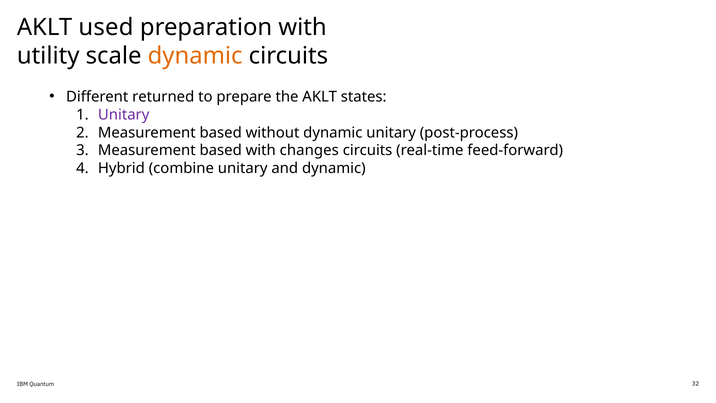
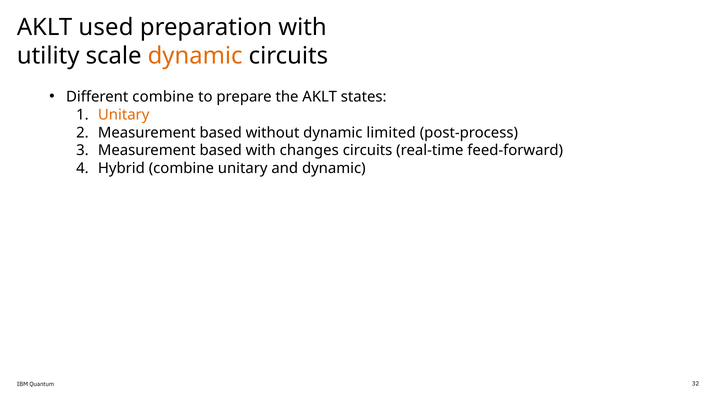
Different returned: returned -> combine (163, 97)
Unitary colour: purple -> orange (124, 115)
dynamic unitary: unitary -> limited (391, 133)
